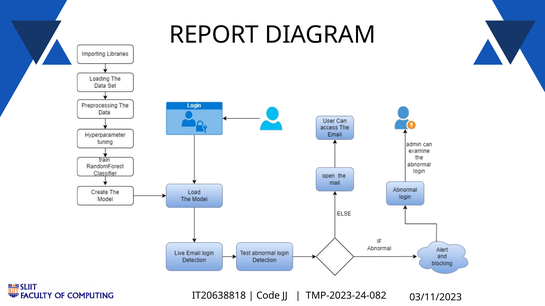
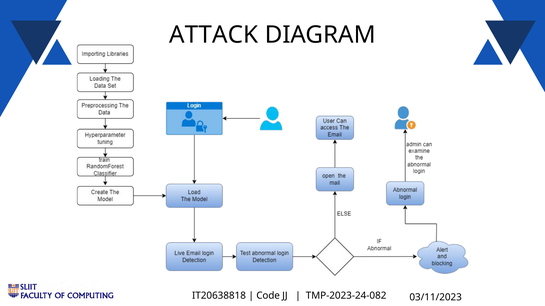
REPORT: REPORT -> ATTACK (214, 35)
